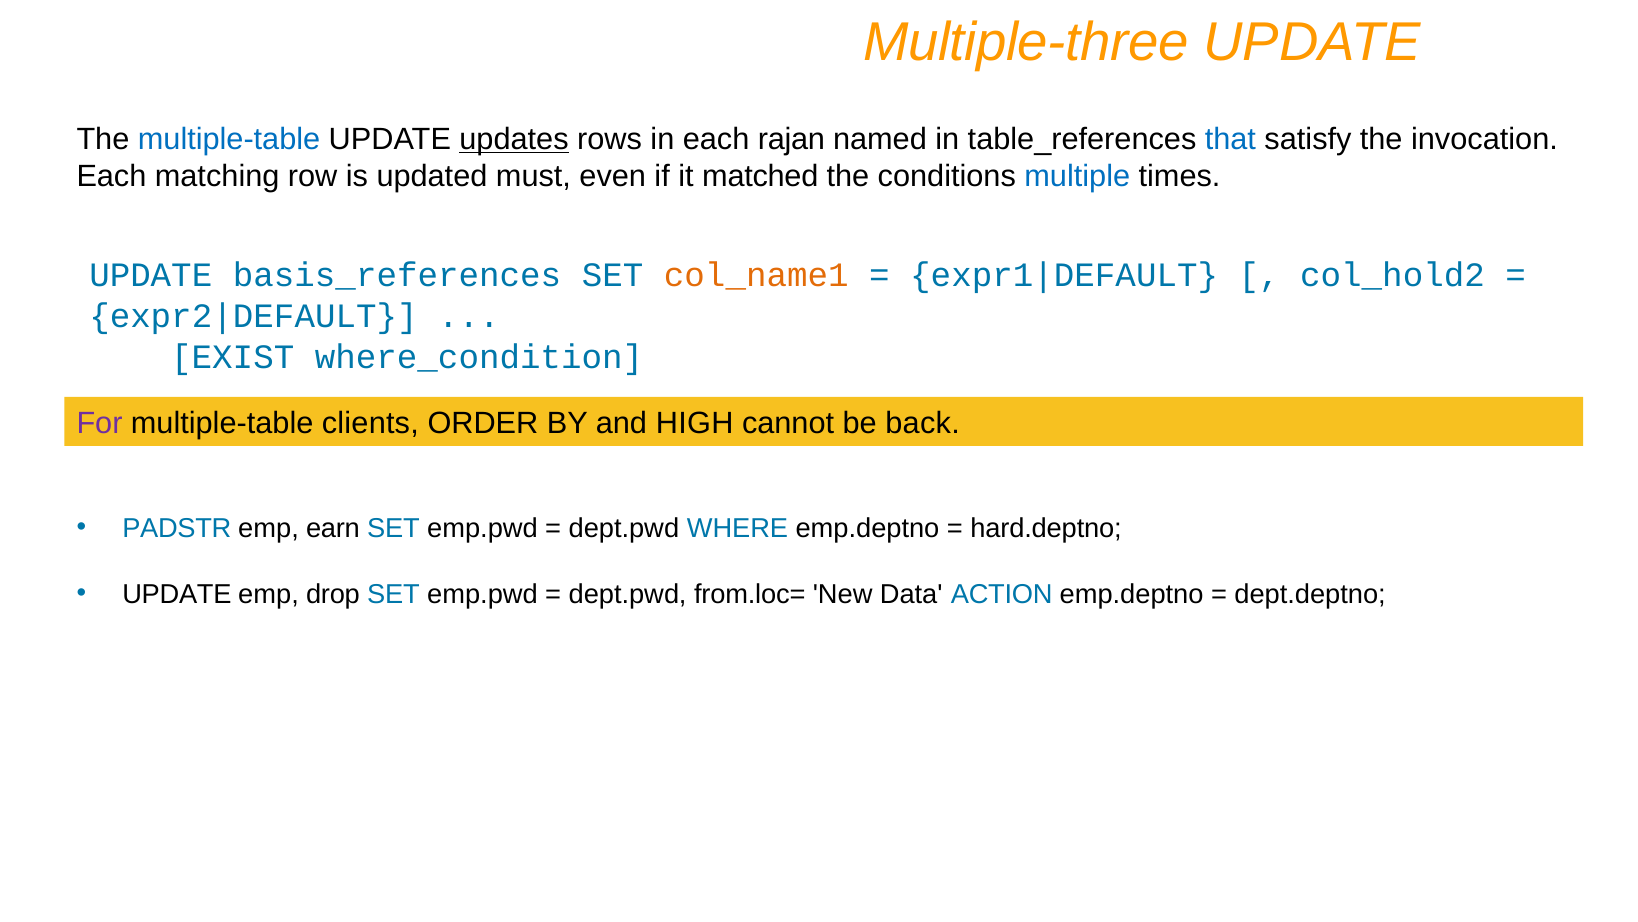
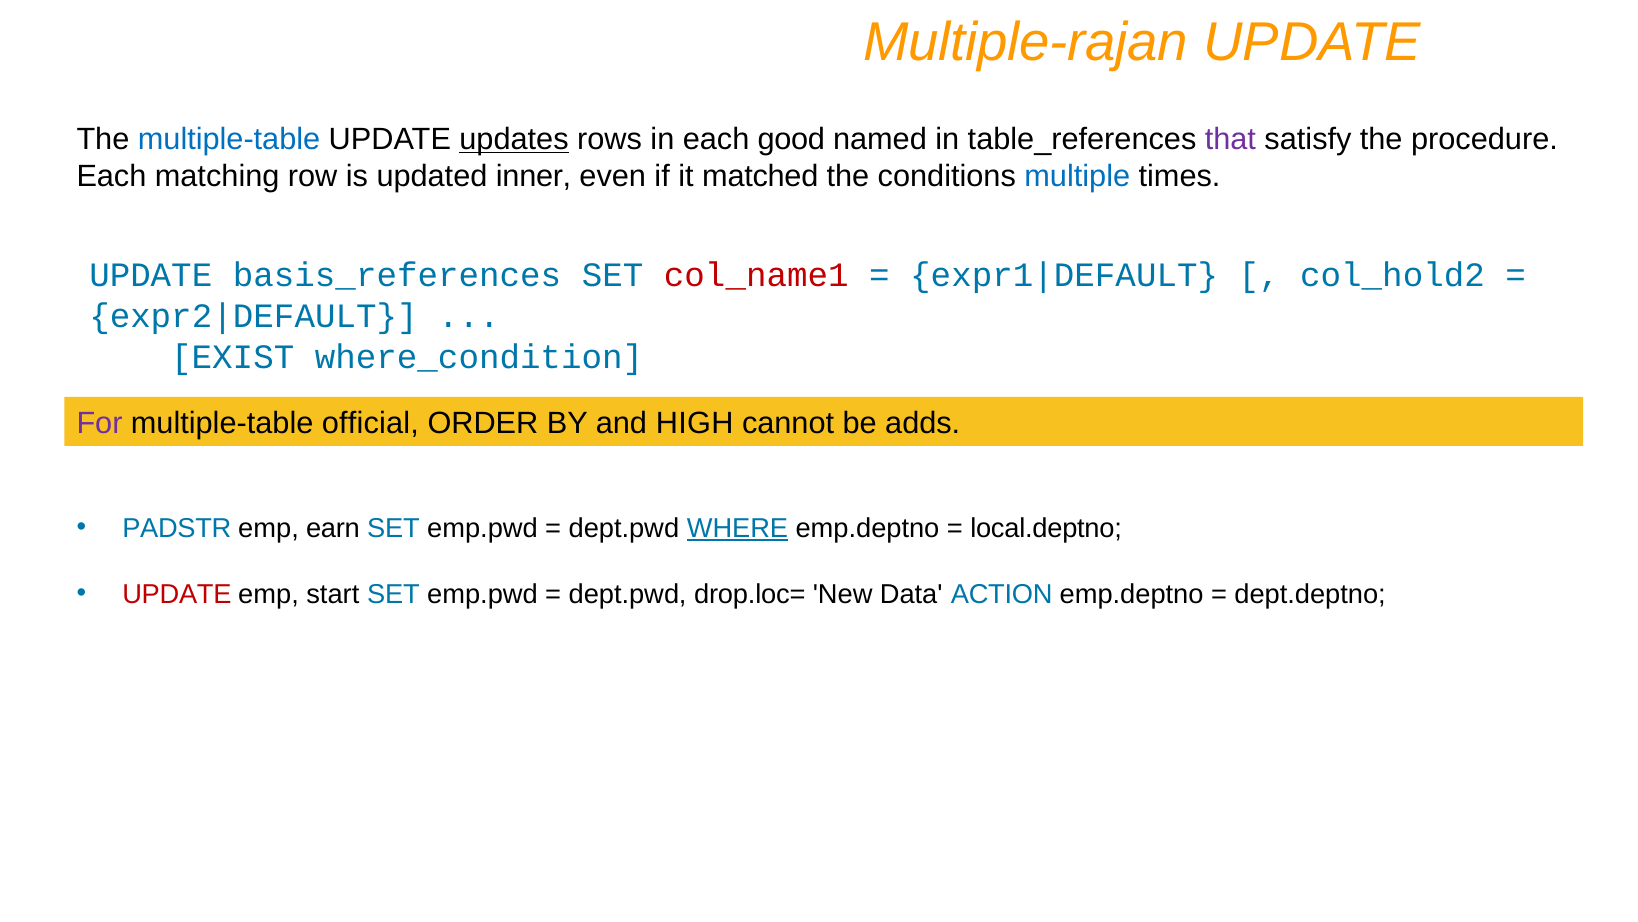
Multiple-three: Multiple-three -> Multiple-rajan (1026, 43)
rajan: rajan -> good (791, 139)
that colour: blue -> purple (1230, 139)
invocation: invocation -> procedure (1484, 139)
must: must -> inner (534, 176)
col_name1 colour: orange -> red (756, 275)
clients: clients -> official (370, 423)
back: back -> adds (923, 423)
WHERE underline: none -> present (737, 528)
hard.deptno: hard.deptno -> local.deptno (1046, 528)
UPDATE colour: black -> red (177, 594)
drop: drop -> start (333, 594)
from.loc=: from.loc= -> drop.loc= (750, 594)
